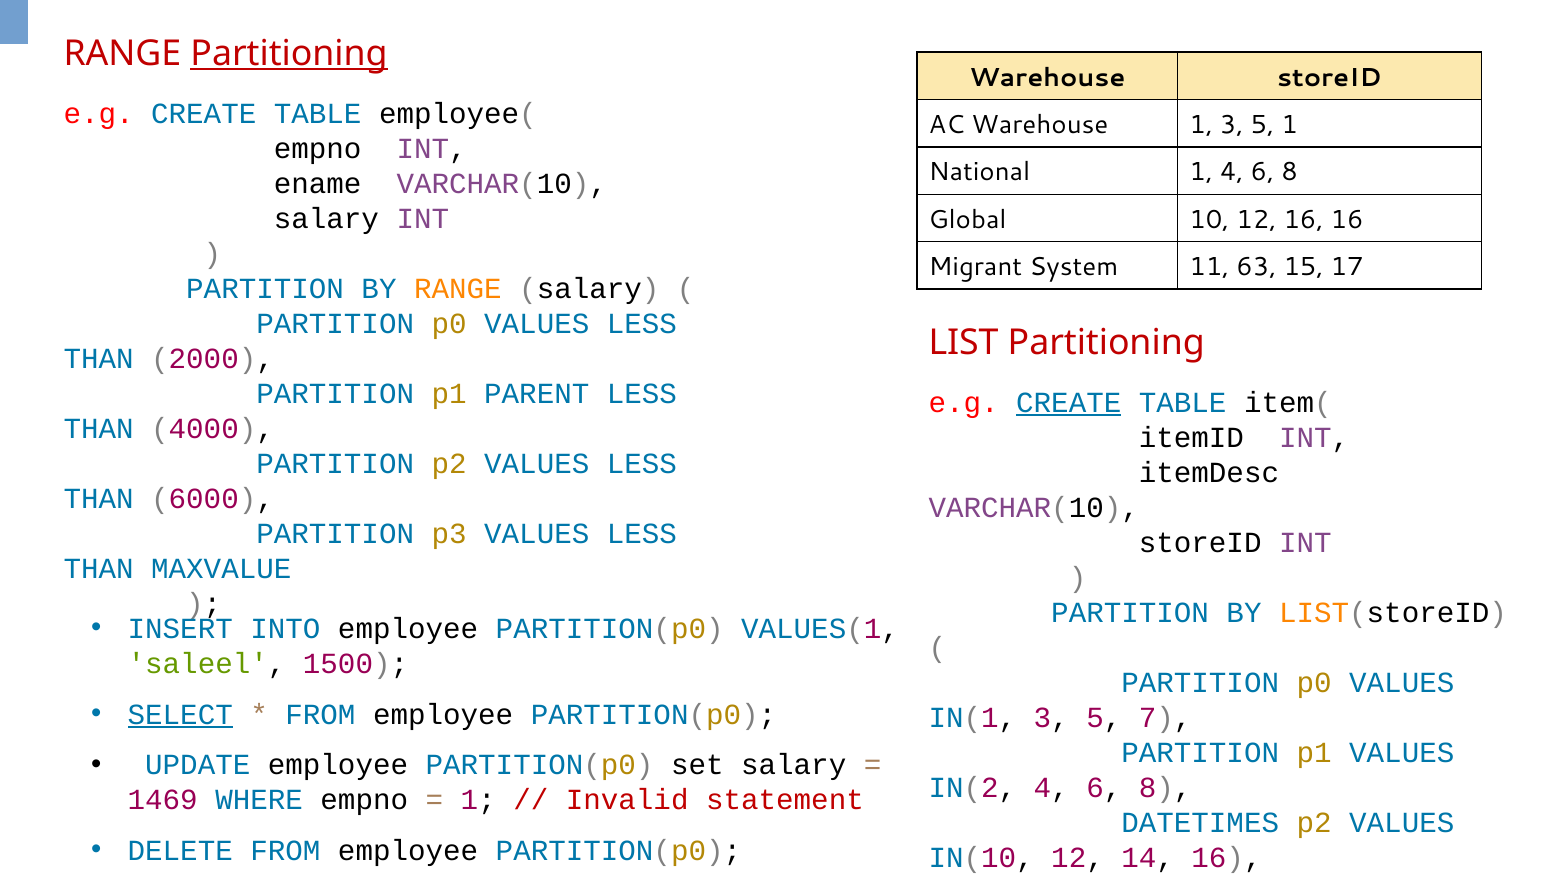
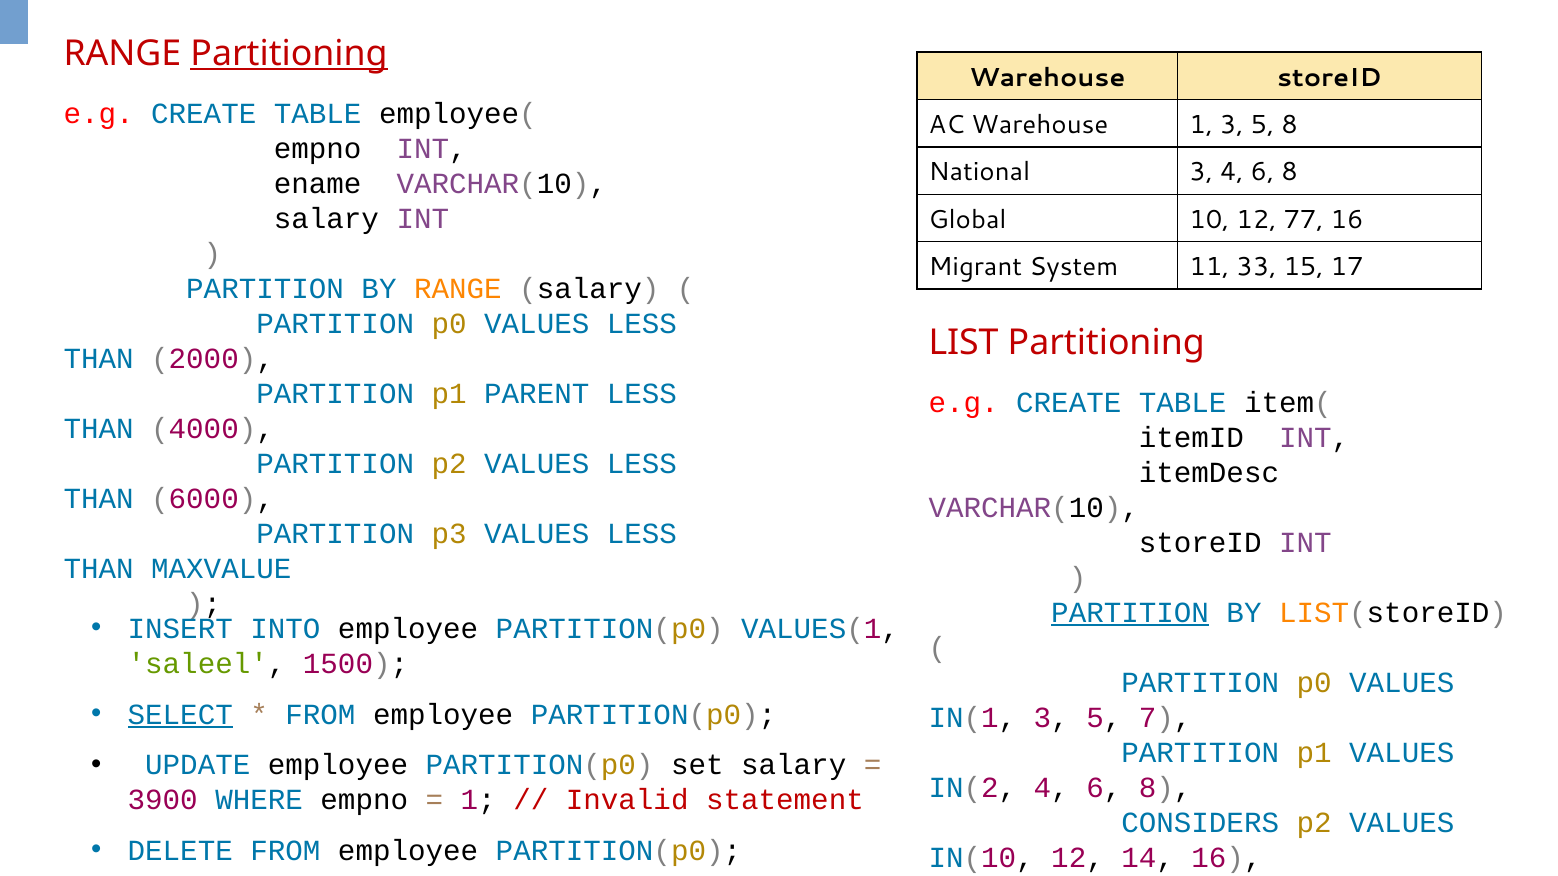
5 1: 1 -> 8 (1290, 125)
National 1: 1 -> 3 (1201, 172)
12 16: 16 -> 77 (1304, 220)
63: 63 -> 33 (1257, 267)
CREATE underline: present -> none (1069, 403)
PARTITION underline: none -> present (1130, 613)
1469: 1469 -> 3900 (163, 800)
DATETIMES: DATETIMES -> CONSIDERS (1200, 823)
